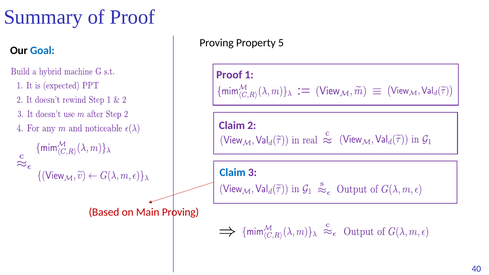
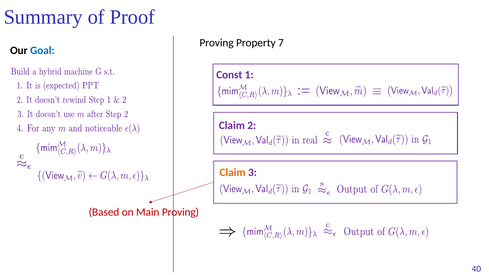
5: 5 -> 7 (281, 43)
Proof: Proof -> Const (229, 75)
Claim colour: blue -> orange (233, 173)
